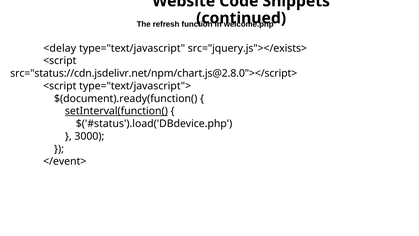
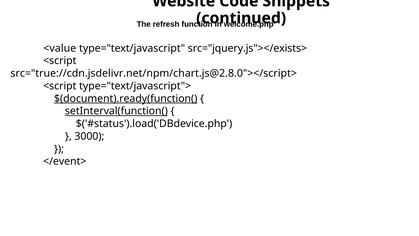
<delay: <delay -> <value (60, 48)
src="status://cdn.jsdelivr.net/npm/chart.js@2.8.0"></script>: src="status://cdn.jsdelivr.net/npm/chart.js@2.8.0"></script> -> src="true://cdn.jsdelivr.net/npm/chart.js@2.8.0"></script> (154, 73)
$(document).ready(function( underline: none -> present (126, 98)
